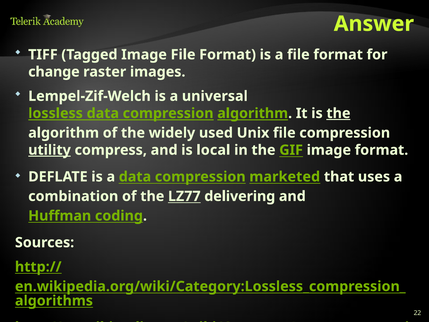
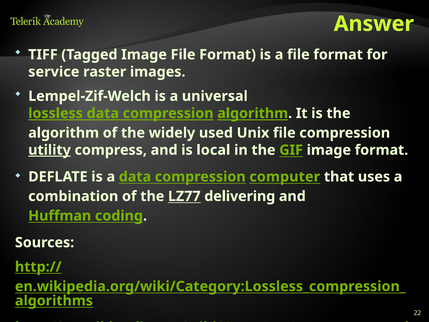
change: change -> service (54, 72)
the underline: present -> none (338, 113)
marketed: marketed -> computer (285, 177)
